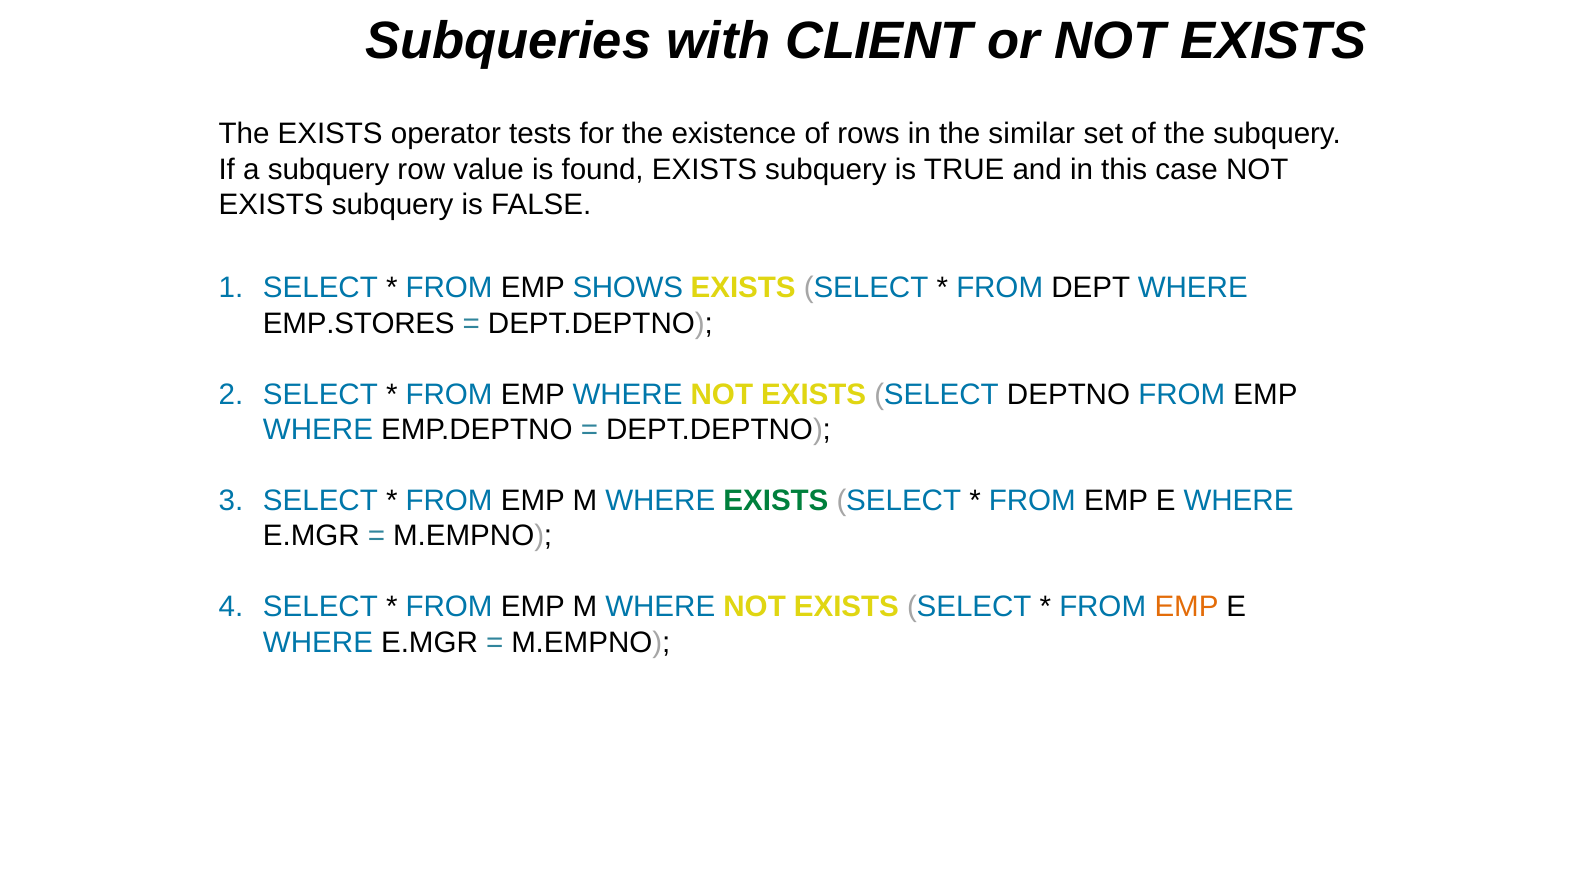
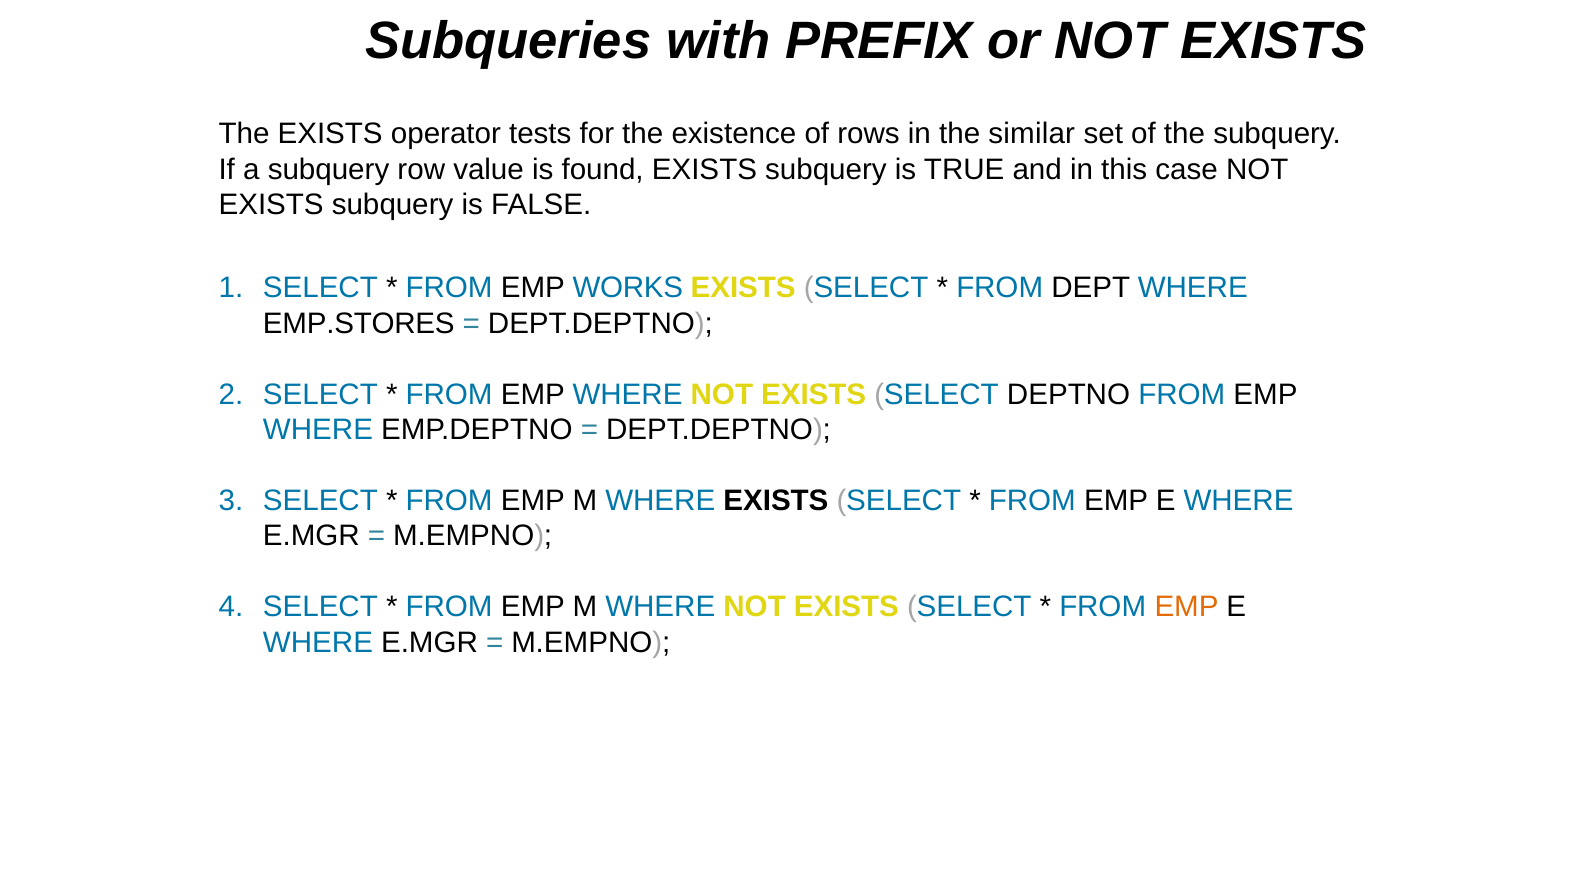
CLIENT: CLIENT -> PREFIX (879, 41)
SHOWS: SHOWS -> WORKS (628, 288)
EXISTS colour: green -> black (776, 501)
